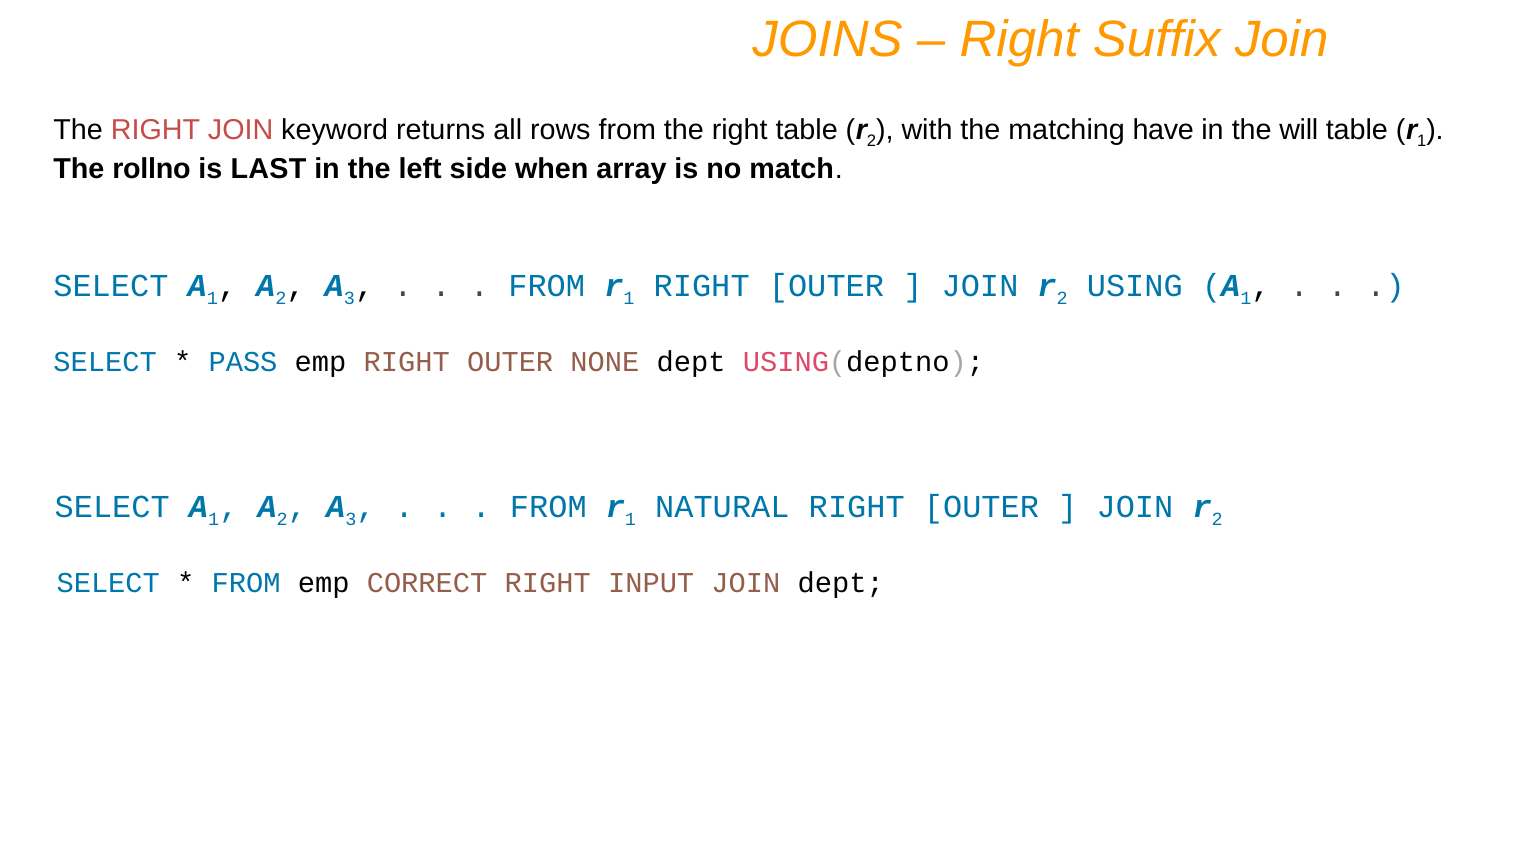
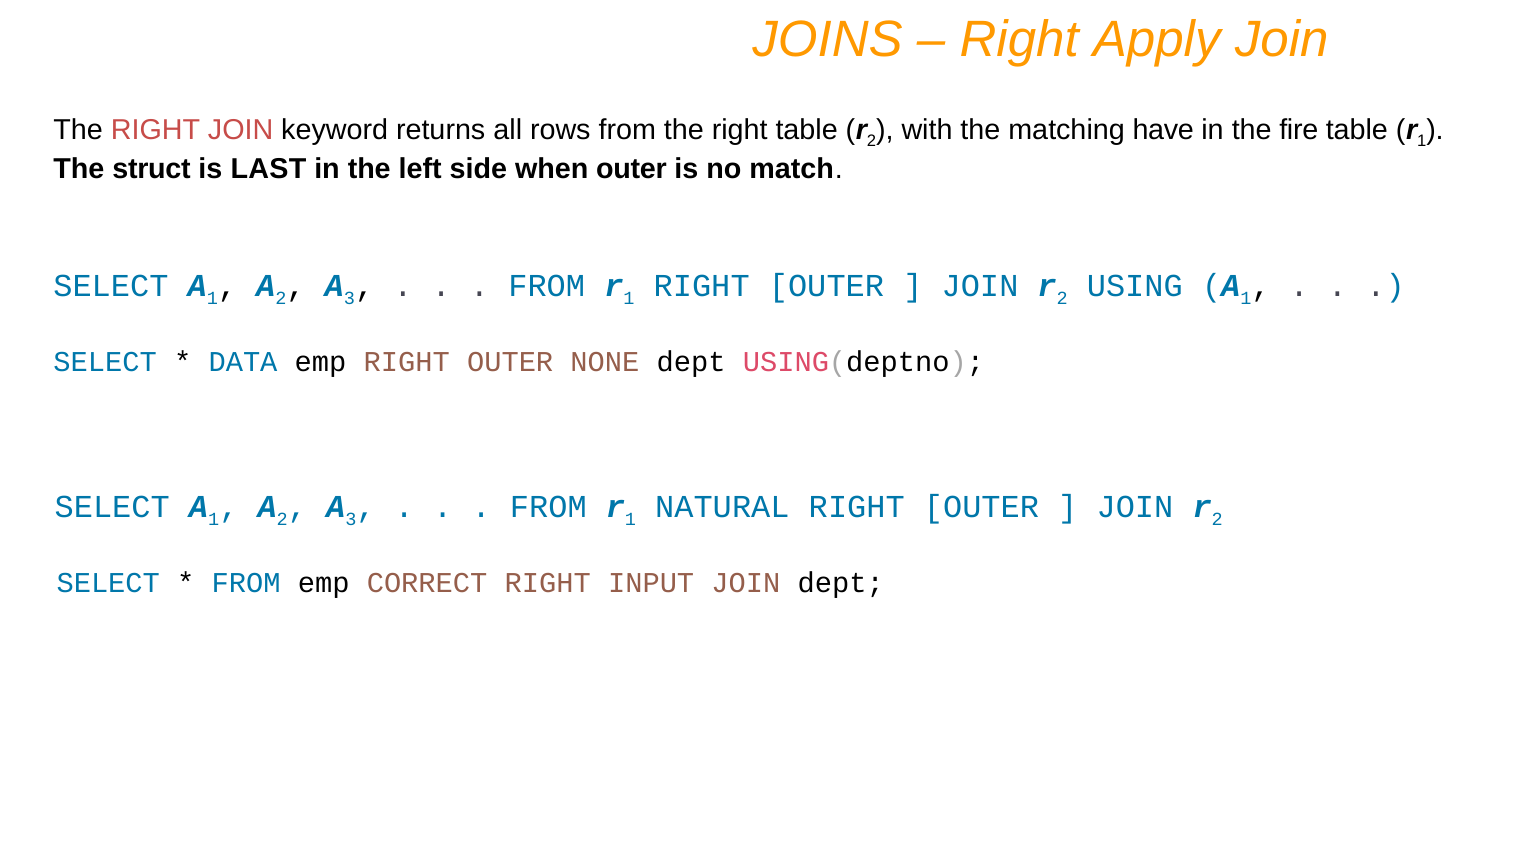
Suffix: Suffix -> Apply (1157, 40)
will: will -> fire (1299, 130)
rollno: rollno -> struct (152, 169)
when array: array -> outer (632, 169)
PASS: PASS -> DATA (243, 361)
